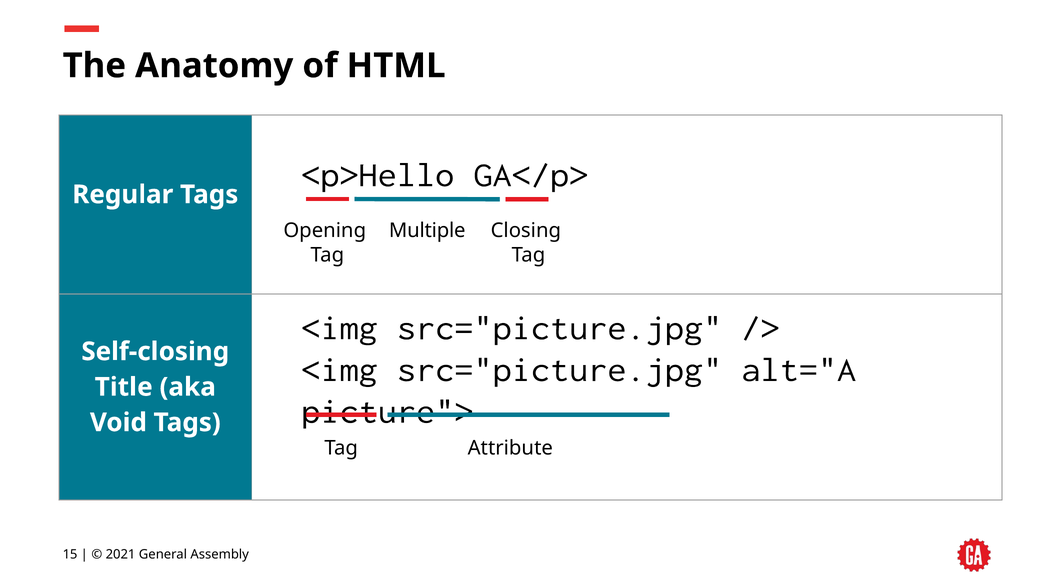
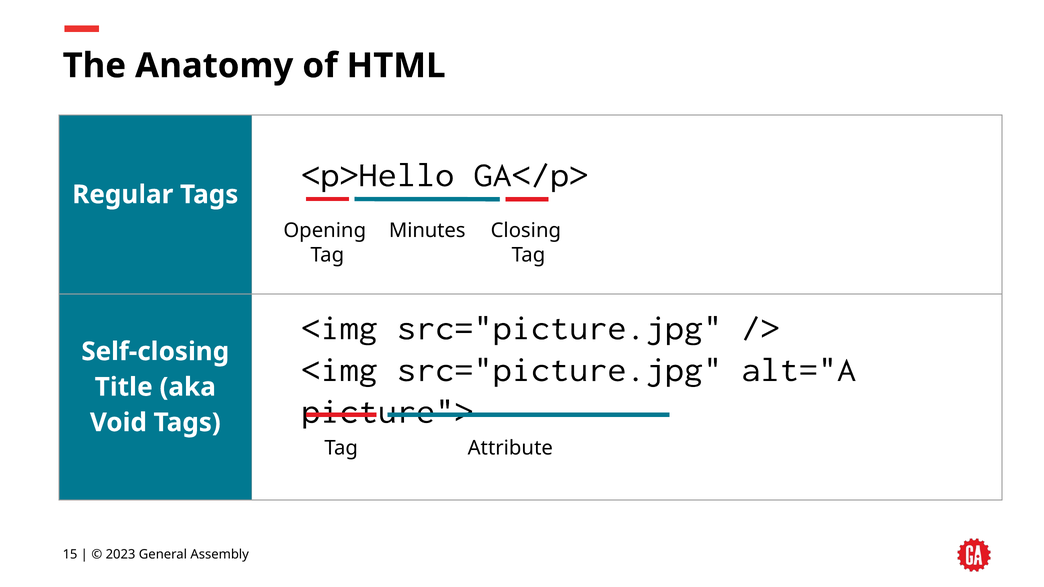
Multiple: Multiple -> Minutes (427, 231)
2021: 2021 -> 2023 (121, 555)
